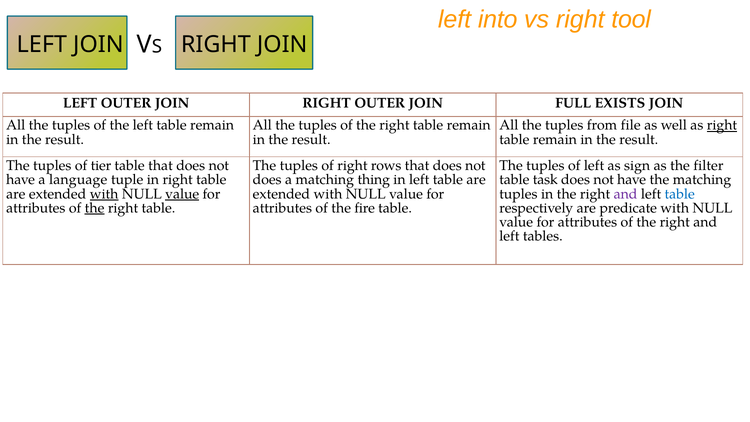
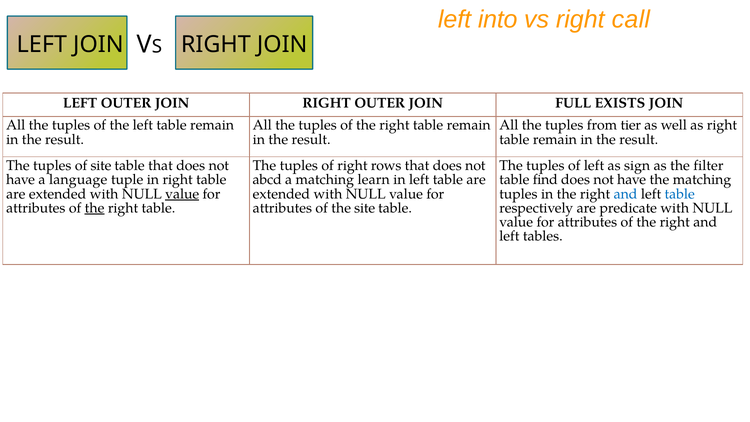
tool: tool -> call (631, 20)
file: file -> tier (631, 125)
right underline: present -> none (722, 125)
of tier: tier -> site (101, 166)
does: does -> abcd (267, 180)
thing: thing -> learn (374, 180)
task: task -> find (545, 180)
with underline: present -> none (104, 194)
and colour: purple -> blue (626, 194)
the fire: fire -> site (365, 208)
